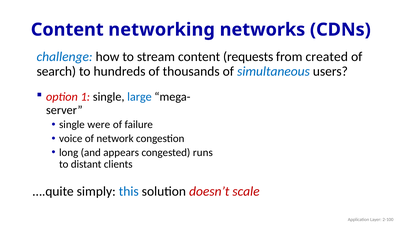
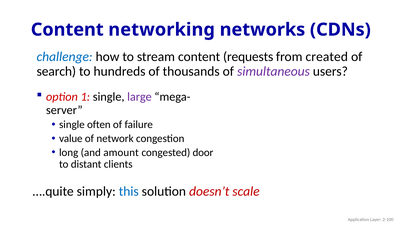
simultaneous colour: blue -> purple (273, 71)
large colour: blue -> purple (139, 97)
were: were -> often (99, 125)
voice: voice -> value (71, 139)
appears: appears -> amount (121, 153)
runs: runs -> door (203, 153)
